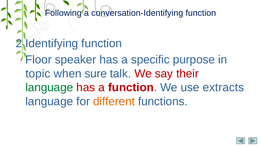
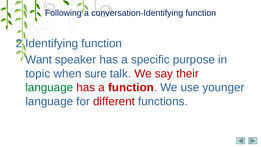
Floor: Floor -> Want (39, 60)
extracts: extracts -> younger (223, 87)
different colour: orange -> red (114, 101)
